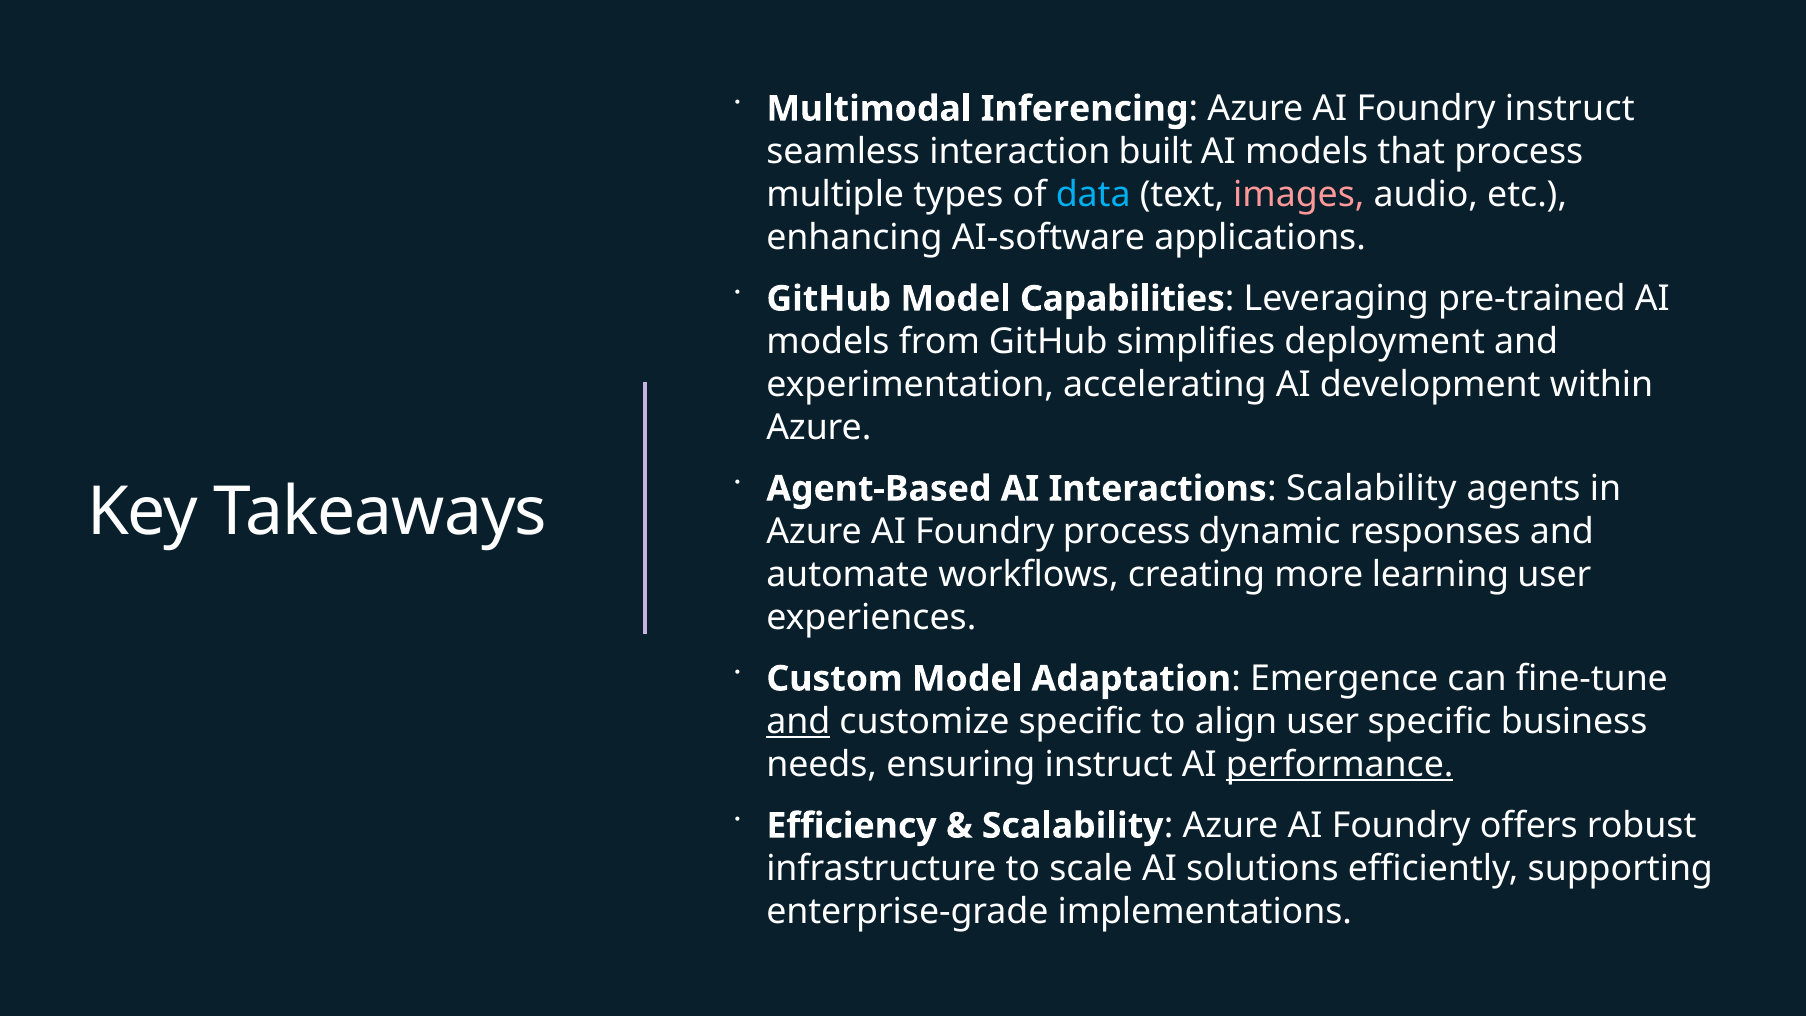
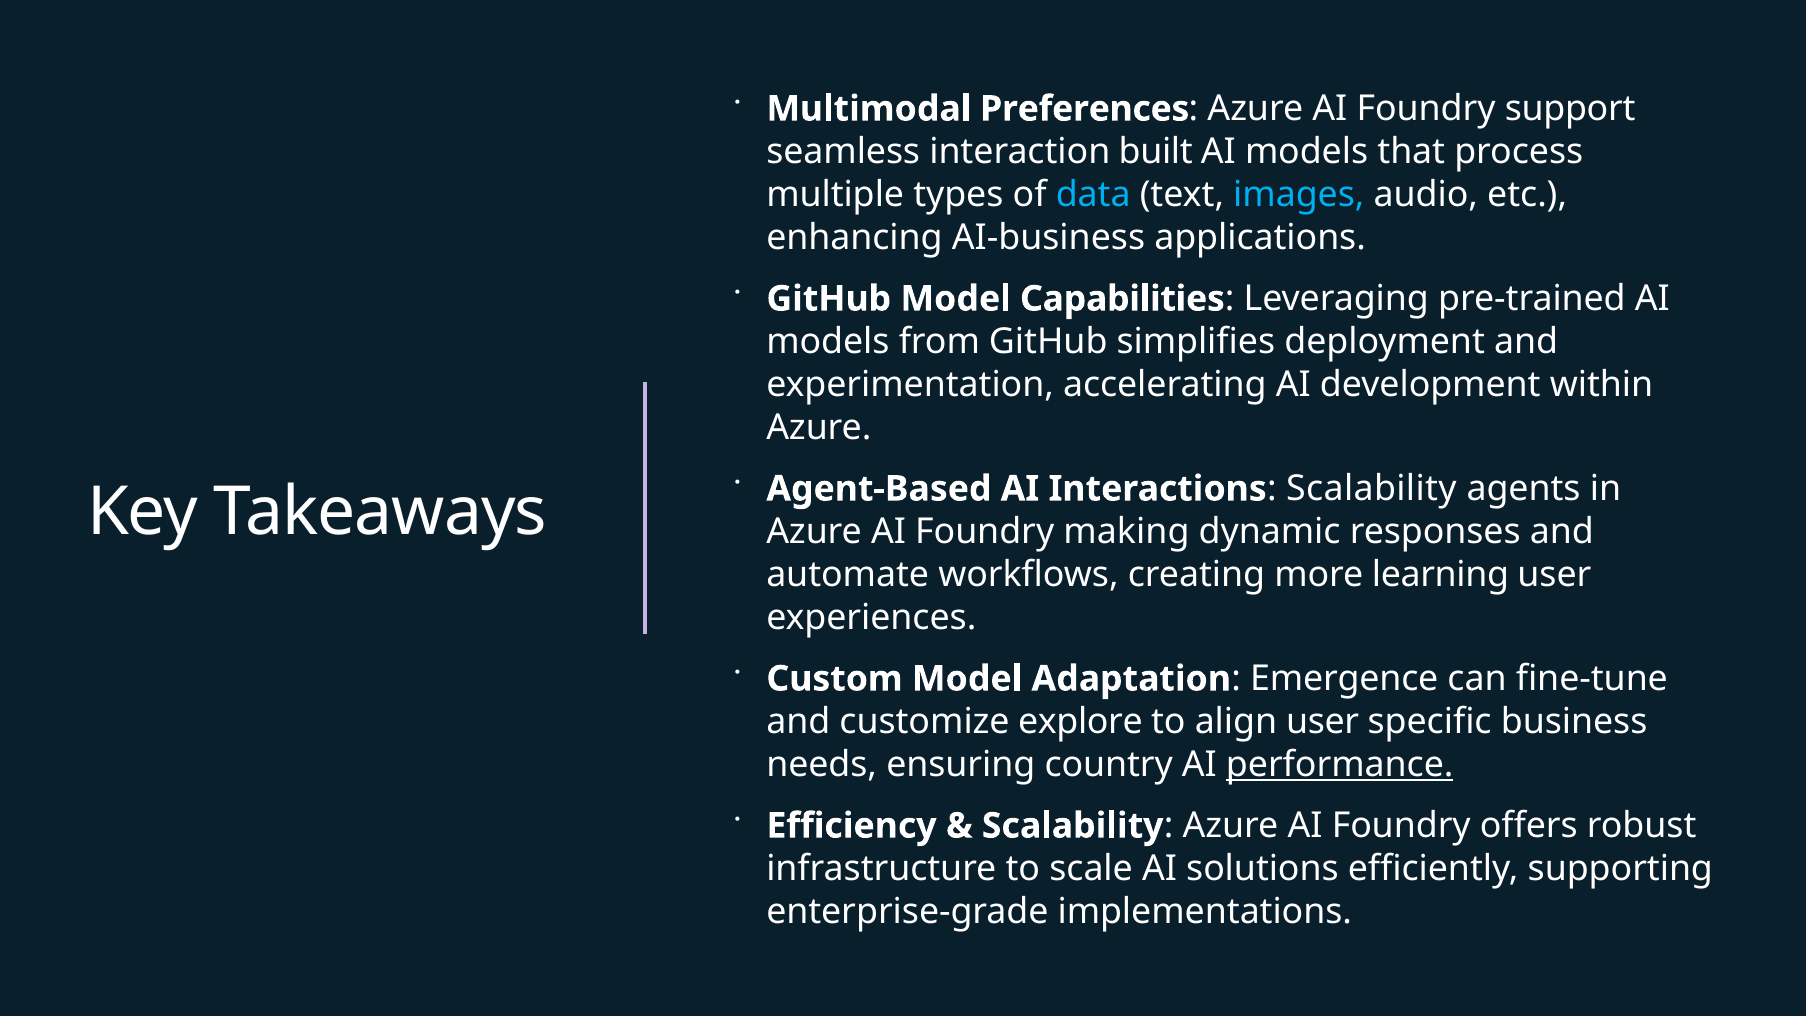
Inferencing: Inferencing -> Preferences (1085, 109)
Foundry instruct: instruct -> support (1570, 109)
images colour: pink -> light blue (1299, 195)
AI-software: AI-software -> AI-business (1049, 237)
Foundry process: process -> making (1126, 532)
and underline: present -> none (798, 722)
customize specific: specific -> explore (1080, 722)
ensuring instruct: instruct -> country (1109, 764)
